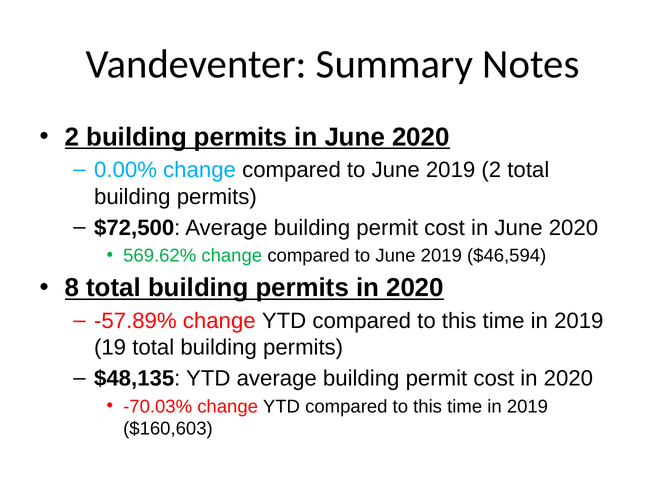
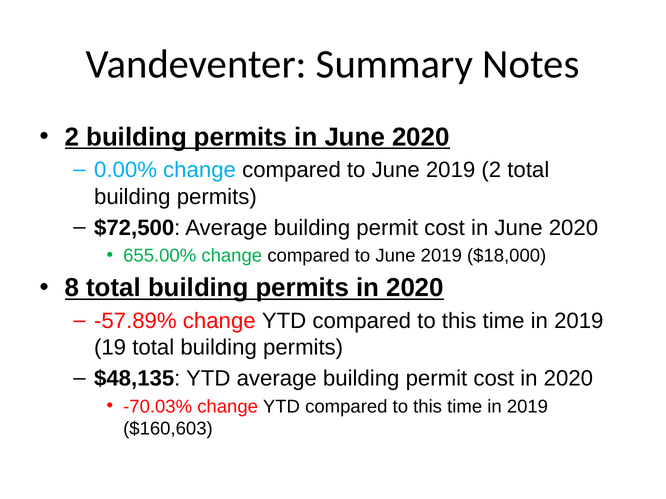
569.62%: 569.62% -> 655.00% (160, 256)
$46,594: $46,594 -> $18,000 (507, 256)
